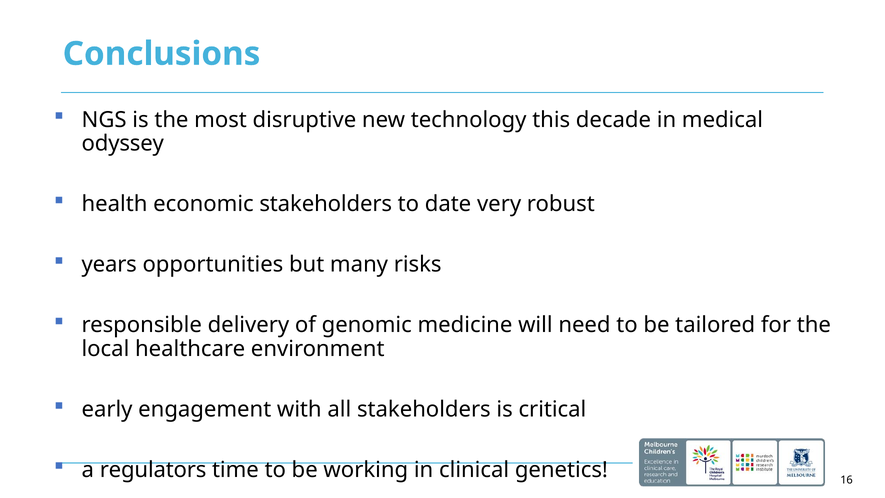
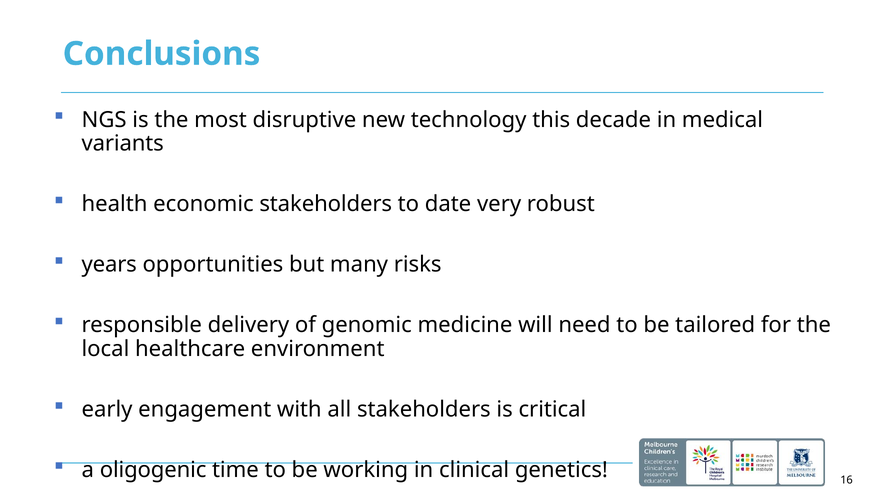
odyssey: odyssey -> variants (123, 144)
regulators: regulators -> oligogenic (153, 470)
